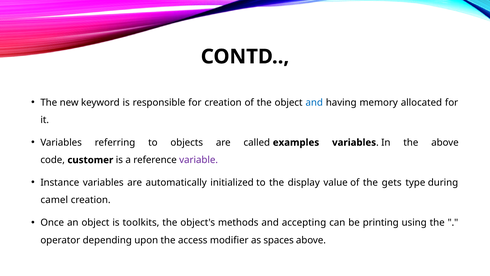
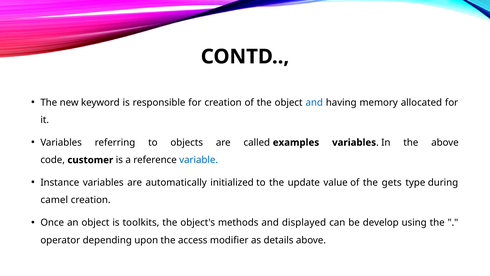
variable colour: purple -> blue (199, 160)
display: display -> update (304, 182)
accepting: accepting -> displayed (304, 222)
printing: printing -> develop (381, 222)
spaces: spaces -> details (279, 240)
